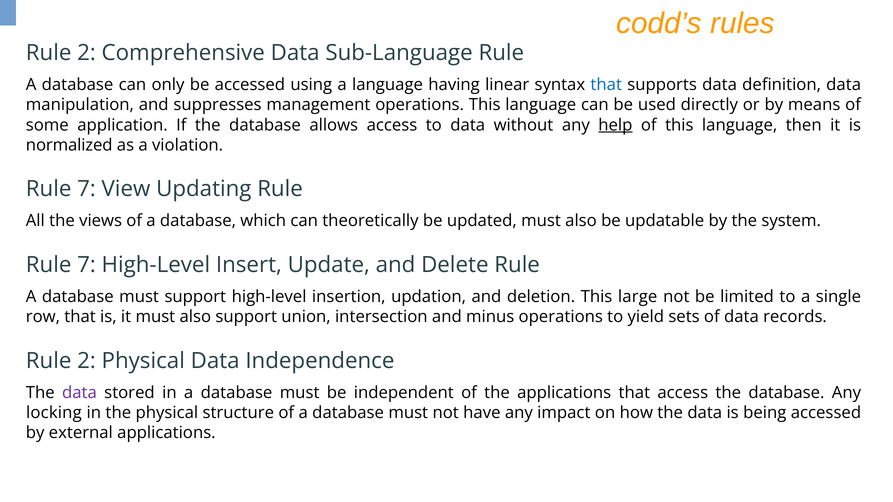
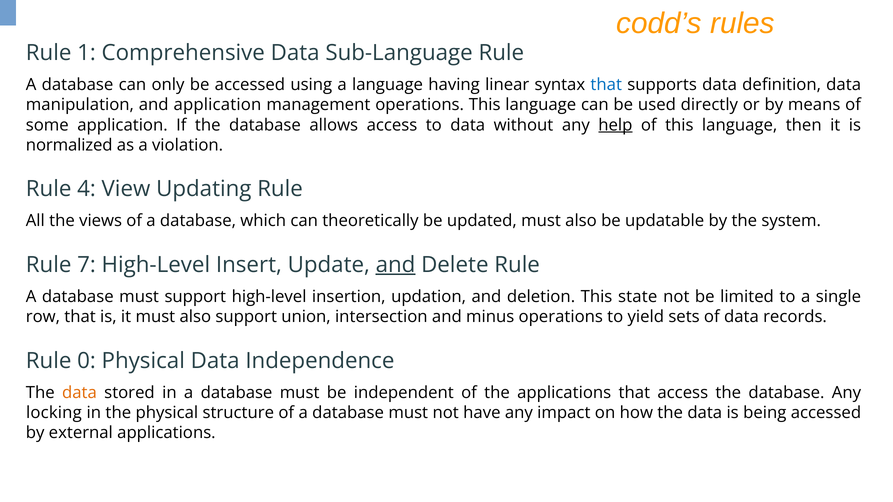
2: 2 -> 1 (86, 53)
and suppresses: suppresses -> application (217, 105)
7: 7 -> 4 (86, 189)
and underline: none -> present (396, 265)
large: large -> state (638, 297)
2: 2 -> 0 (86, 361)
data colour: purple -> orange (79, 393)
